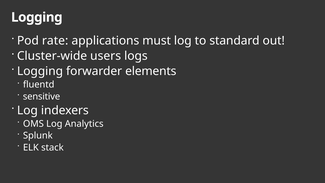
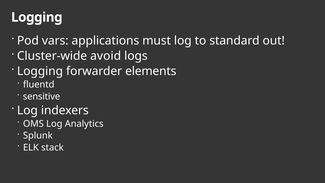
rate: rate -> vars (55, 41)
users: users -> avoid (106, 56)
